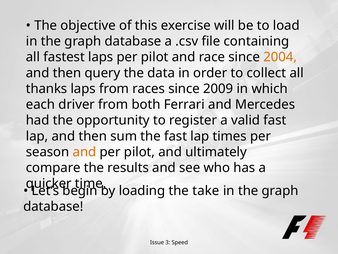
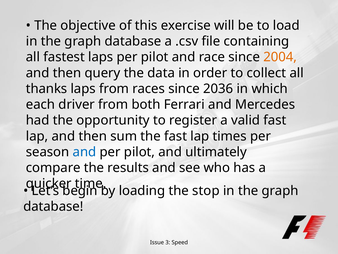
2009: 2009 -> 2036 (218, 89)
and colour: orange -> blue (84, 152)
take: take -> stop (206, 190)
